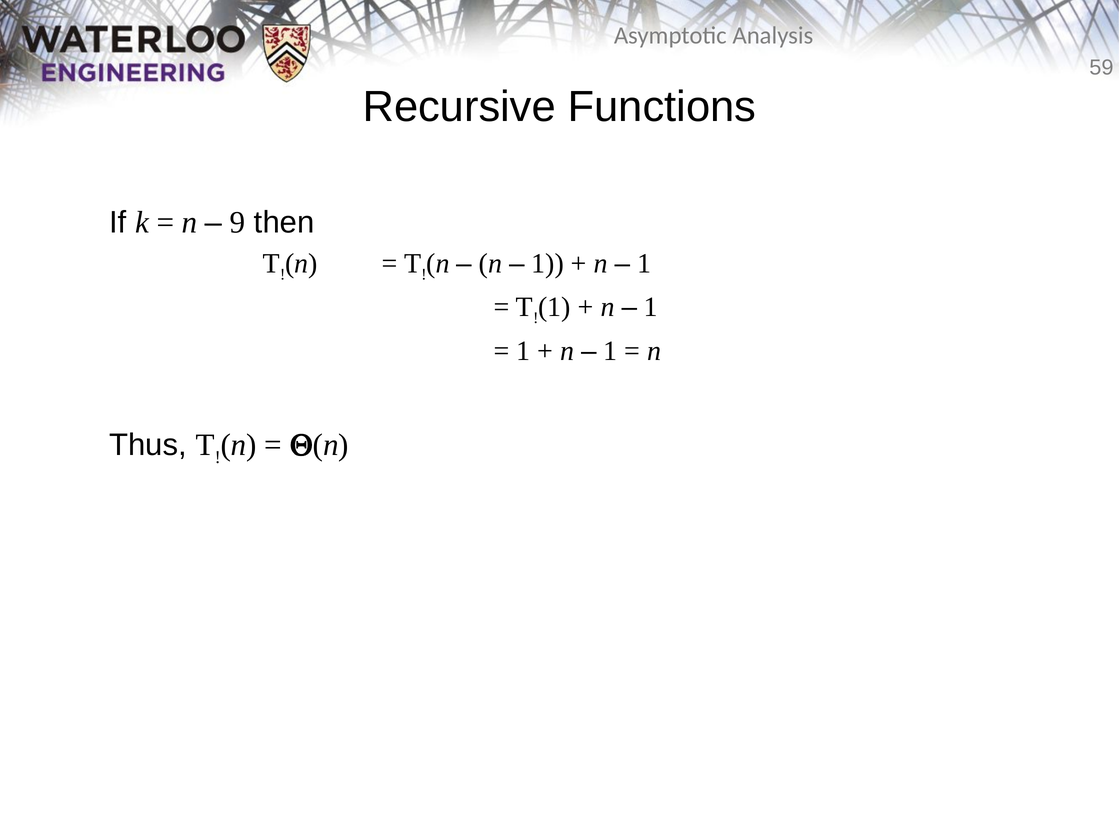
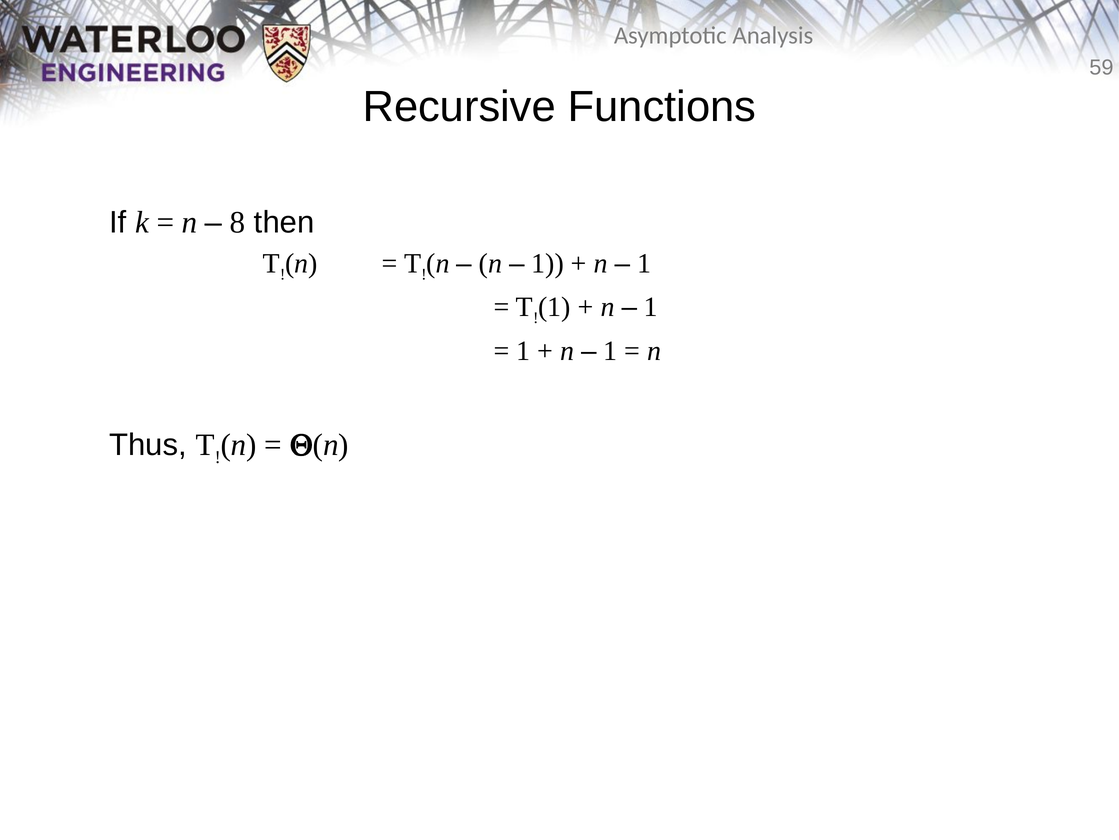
9: 9 -> 8 (238, 222)
